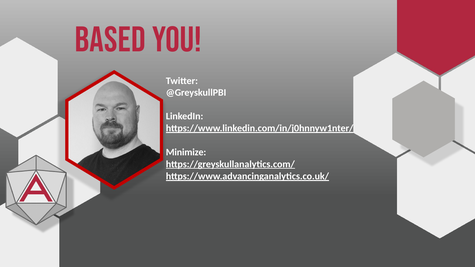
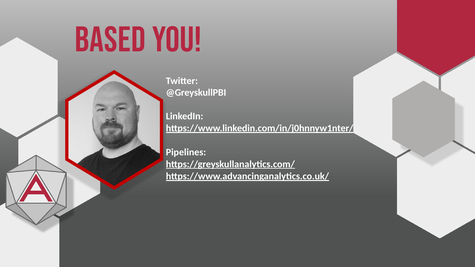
Minimize: Minimize -> Pipelines (186, 152)
